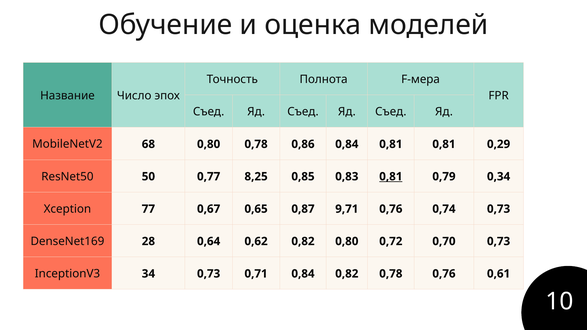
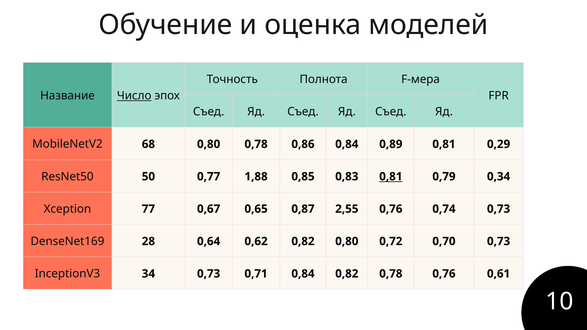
Число underline: none -> present (134, 96)
0,84 0,81: 0,81 -> 0,89 (391, 144)
8,25: 8,25 -> 1,88 (256, 177)
9,71: 9,71 -> 2,55 (347, 209)
